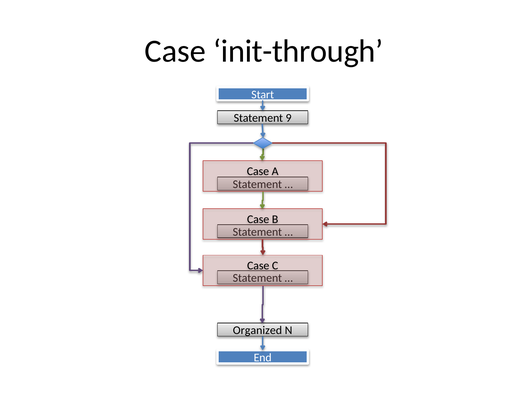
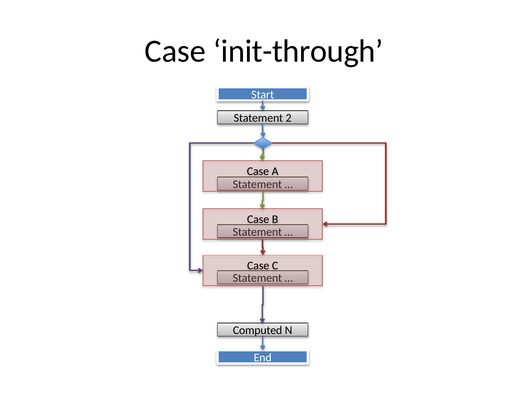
9: 9 -> 2 (289, 118)
Organized: Organized -> Computed (258, 330)
